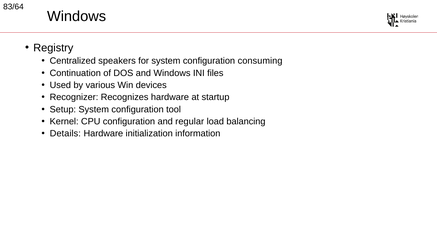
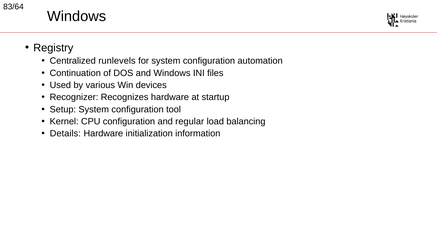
speakers: speakers -> runlevels (117, 61)
consuming: consuming -> automation (260, 61)
